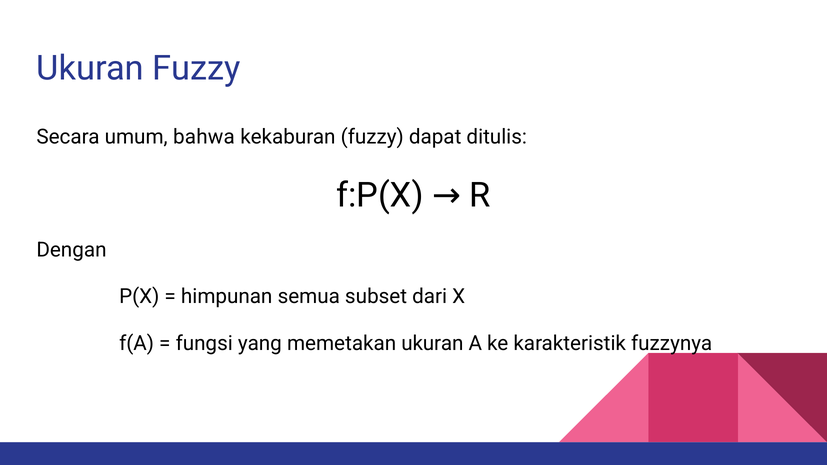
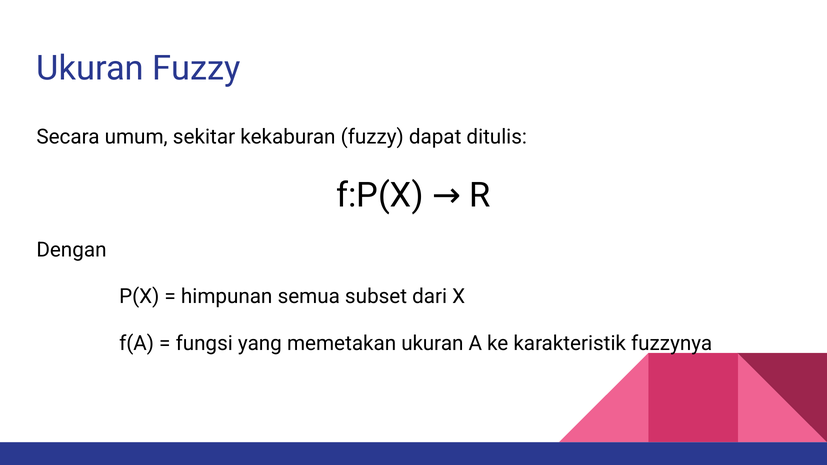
bahwa: bahwa -> sekitar (204, 137)
